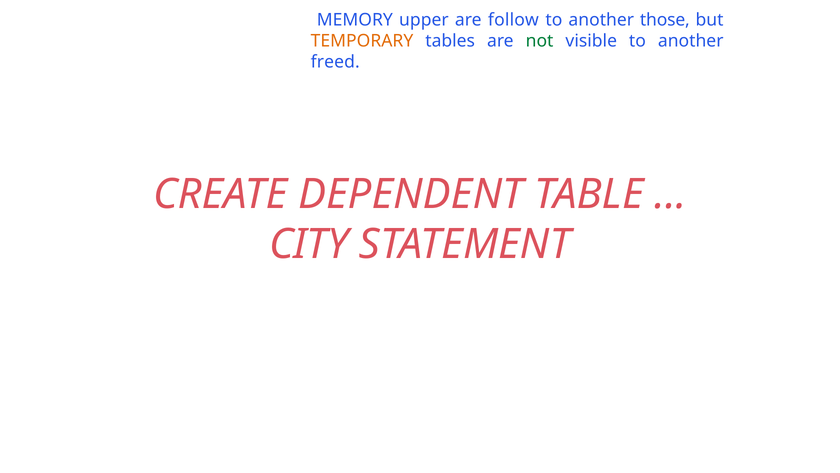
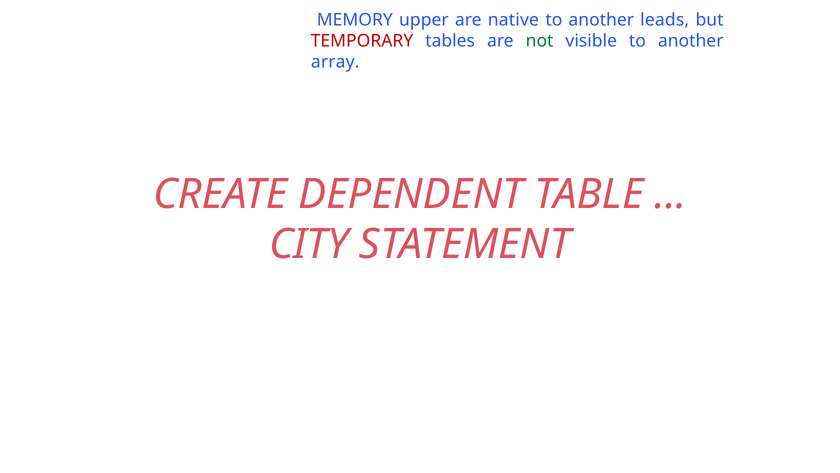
follow: follow -> native (513, 20)
those: those -> leads (665, 20)
TEMPORARY colour: orange -> red (362, 41)
freed: freed -> array (335, 62)
